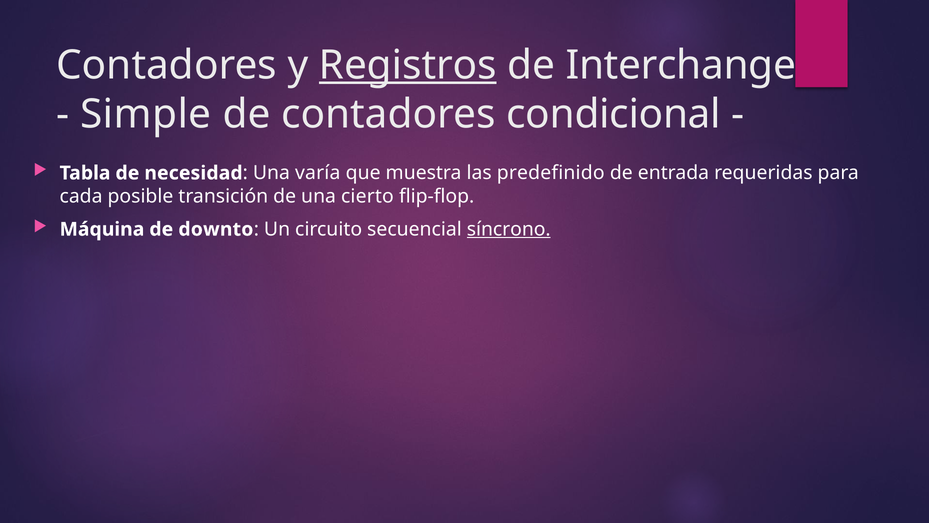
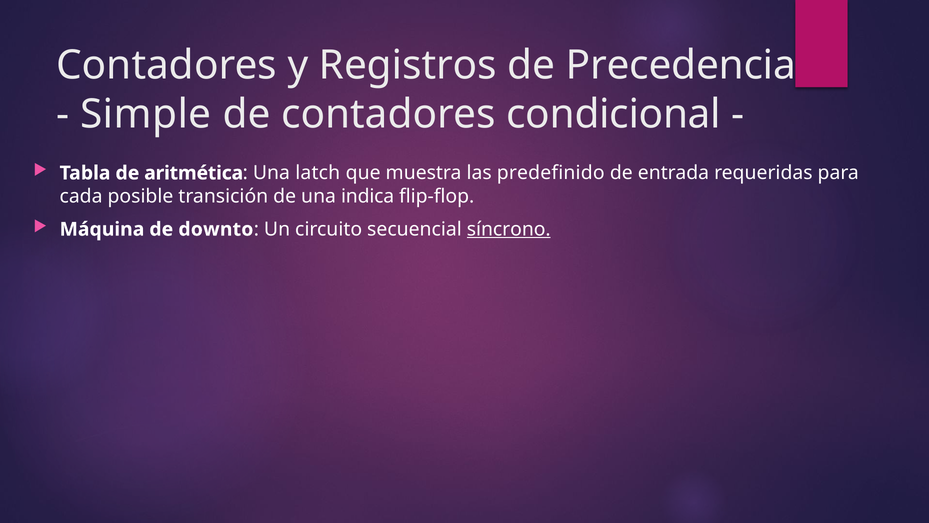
Registros underline: present -> none (408, 65)
Interchange: Interchange -> Precedencia (681, 65)
necesidad: necesidad -> aritmética (194, 173)
varía: varía -> latch (318, 173)
cierto: cierto -> indica (368, 196)
